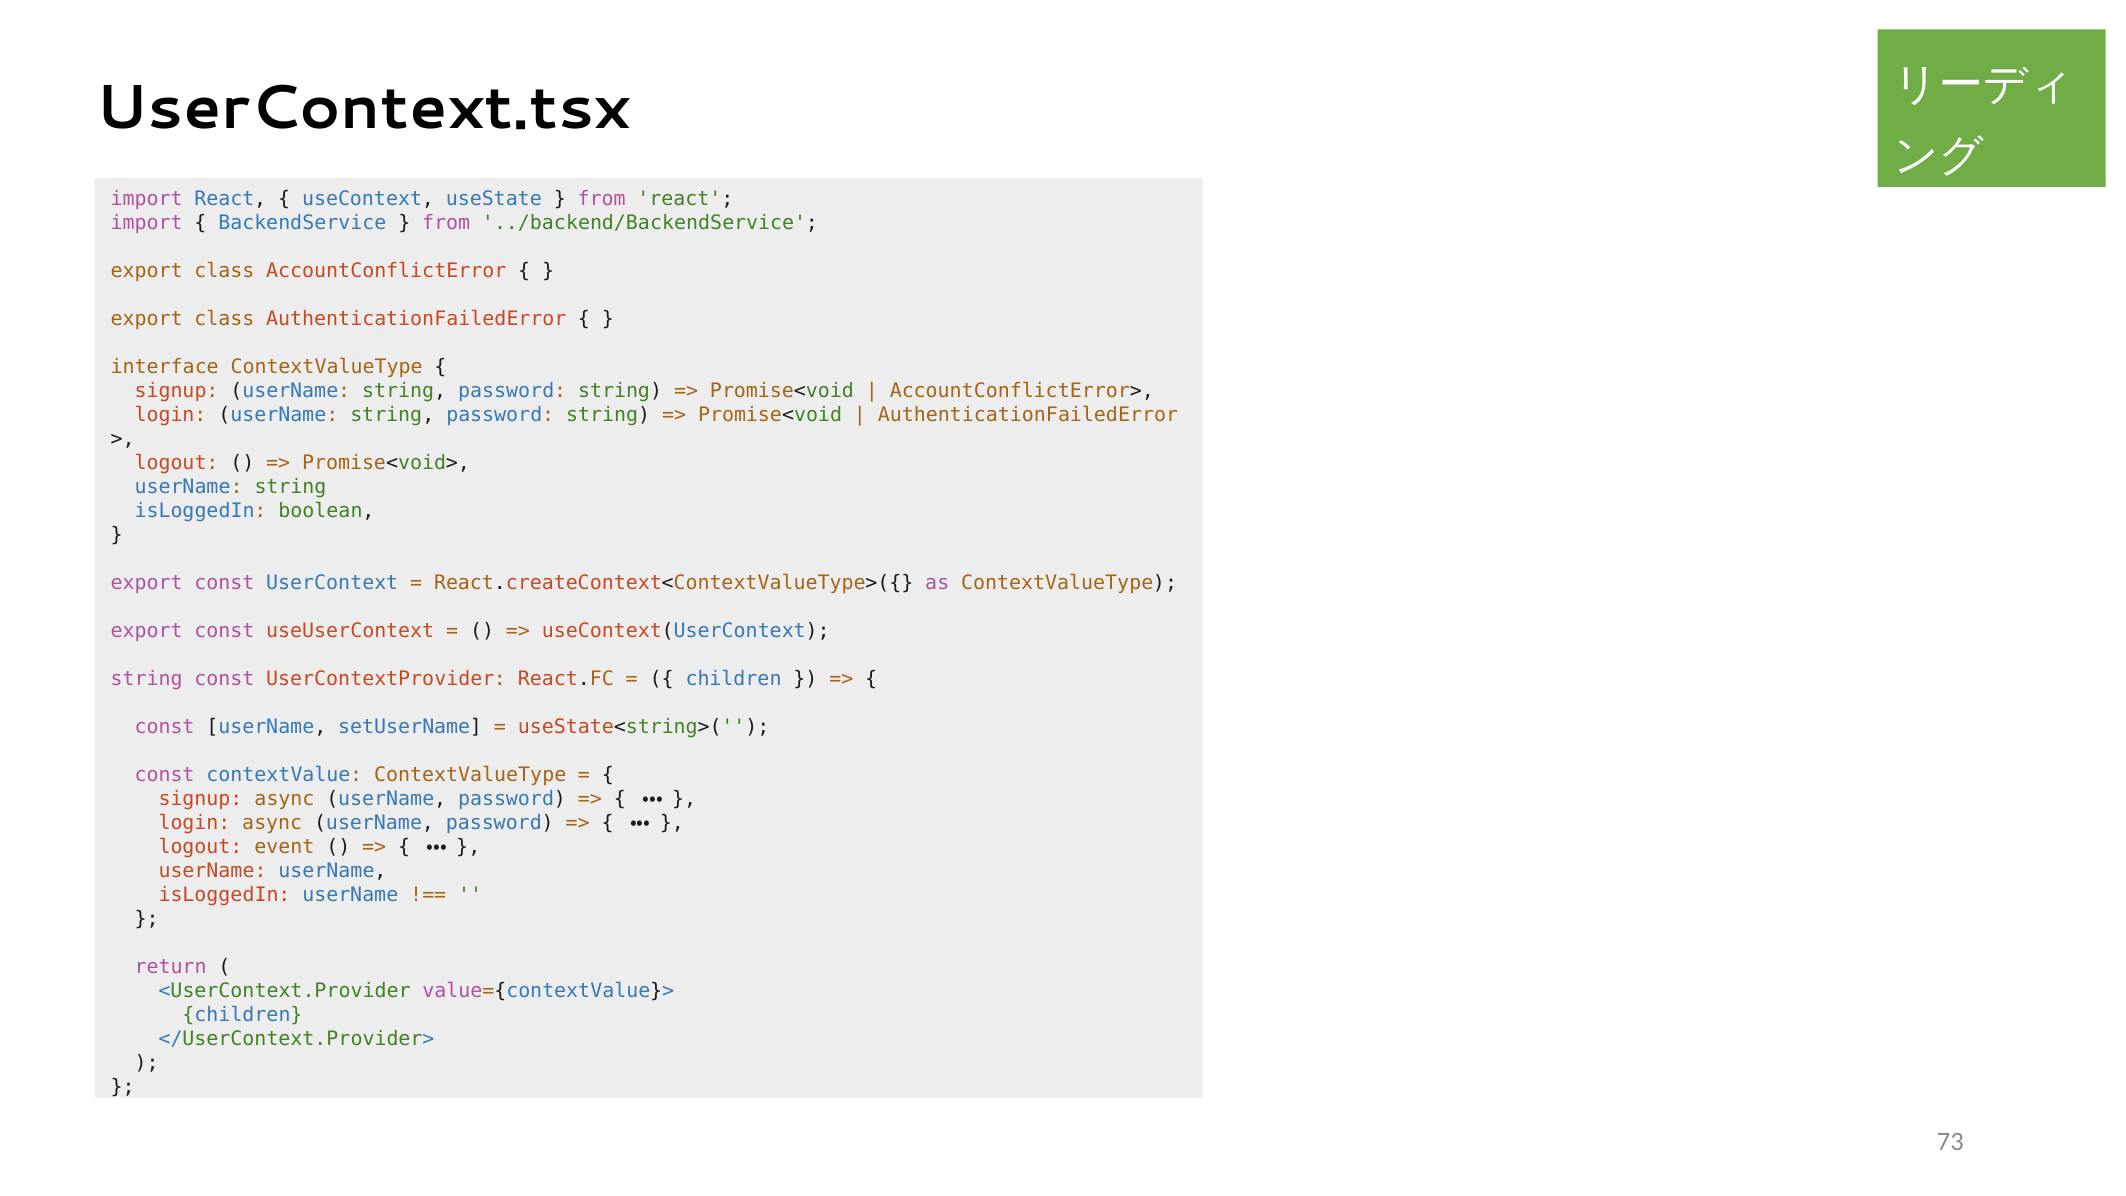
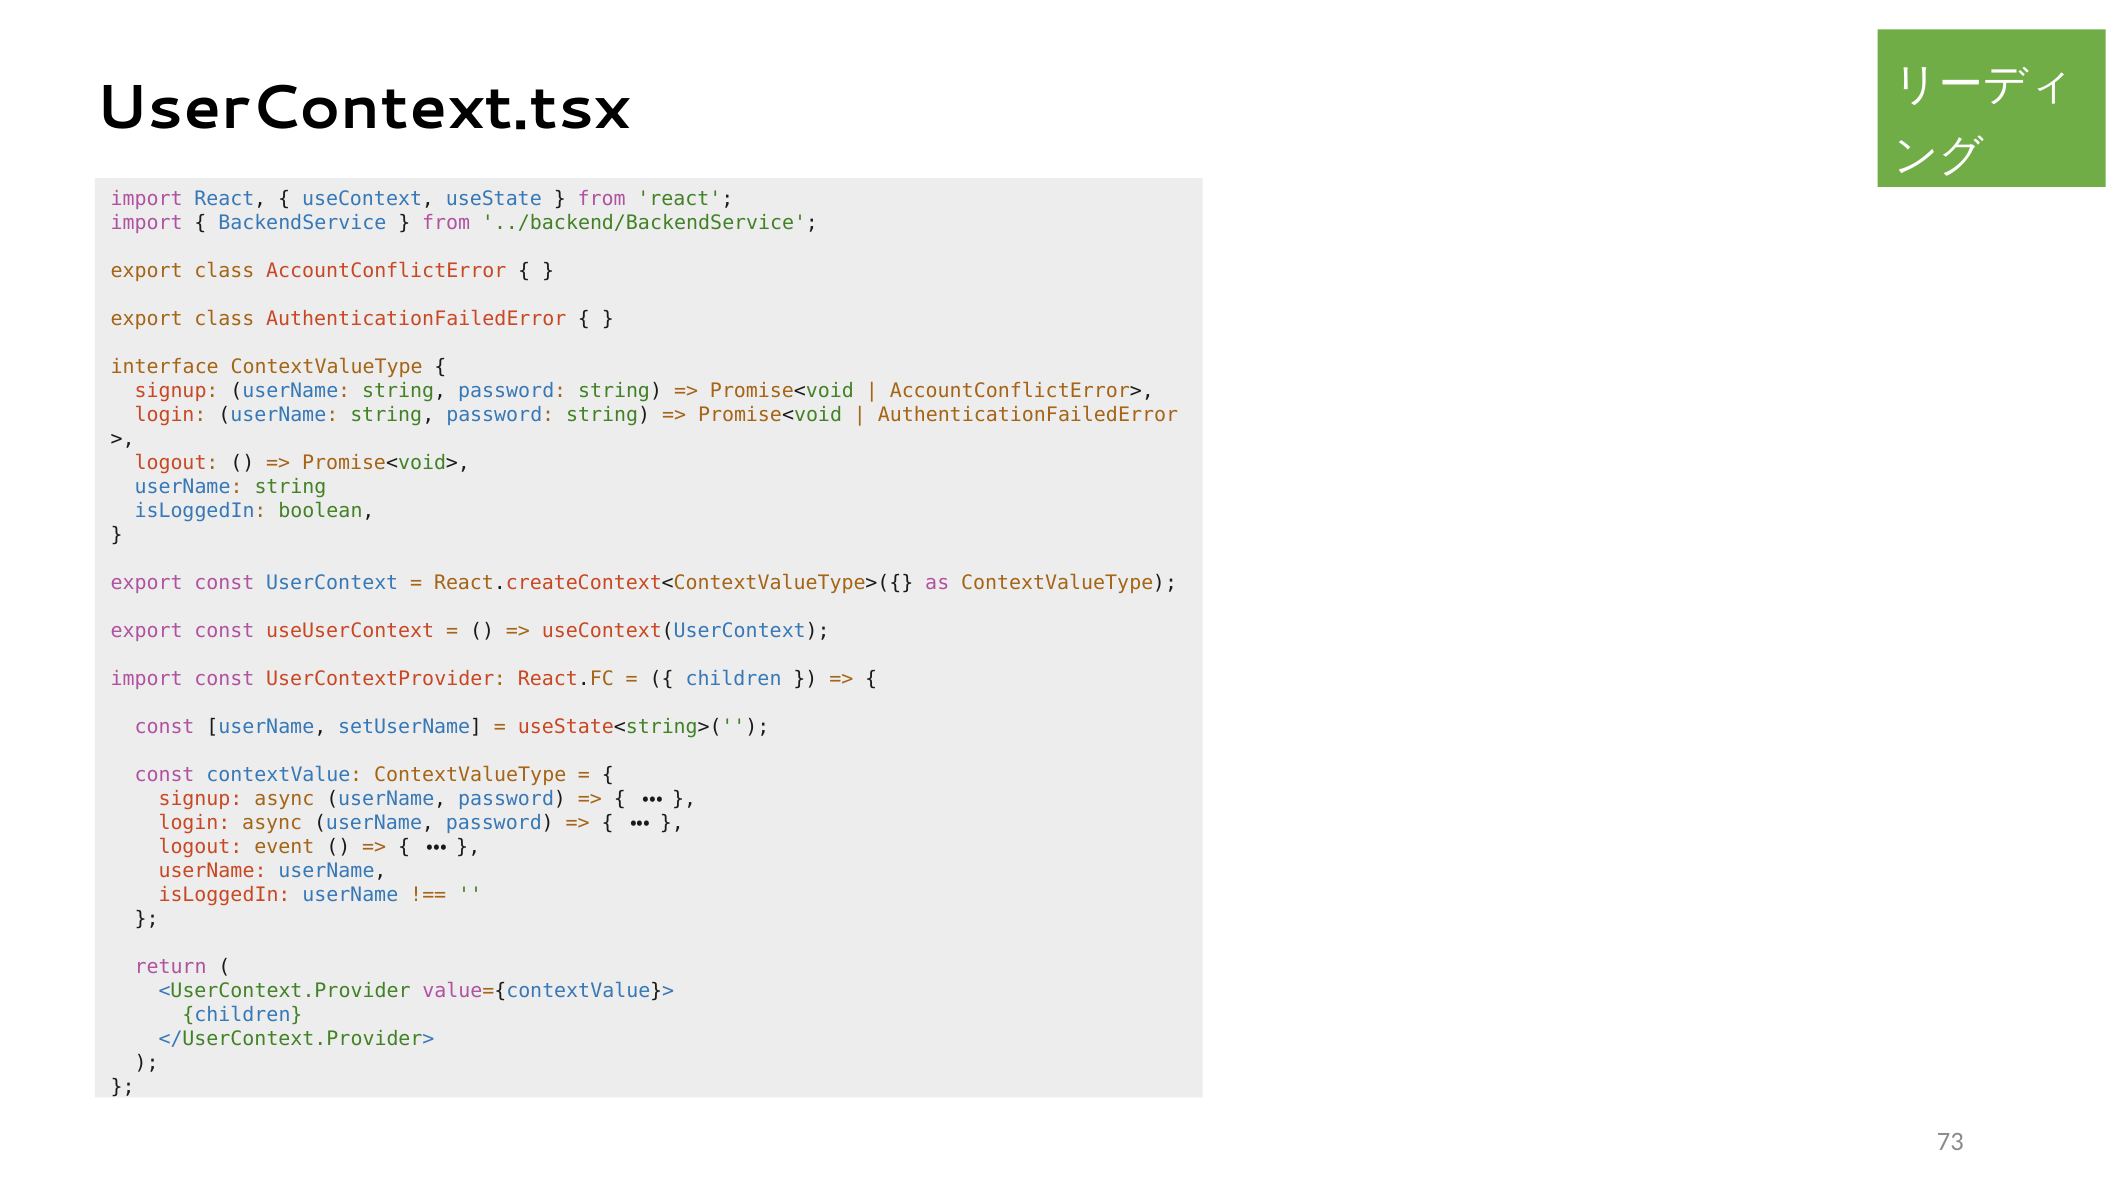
string: string -> import (147, 679)
